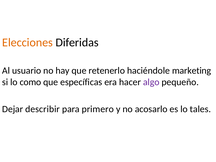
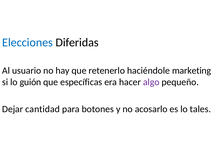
Elecciones colour: orange -> blue (27, 42)
como: como -> guión (30, 82)
describir: describir -> cantidad (43, 109)
primero: primero -> botones (98, 109)
